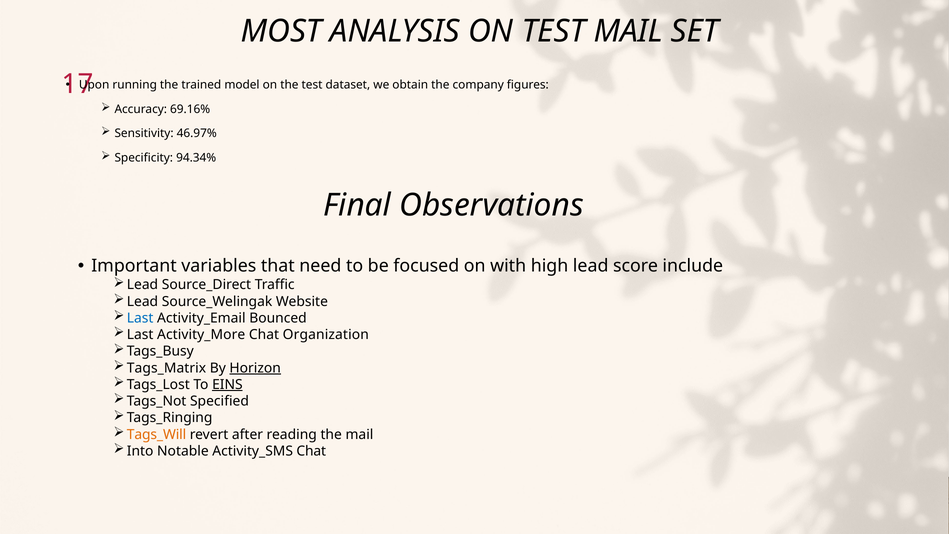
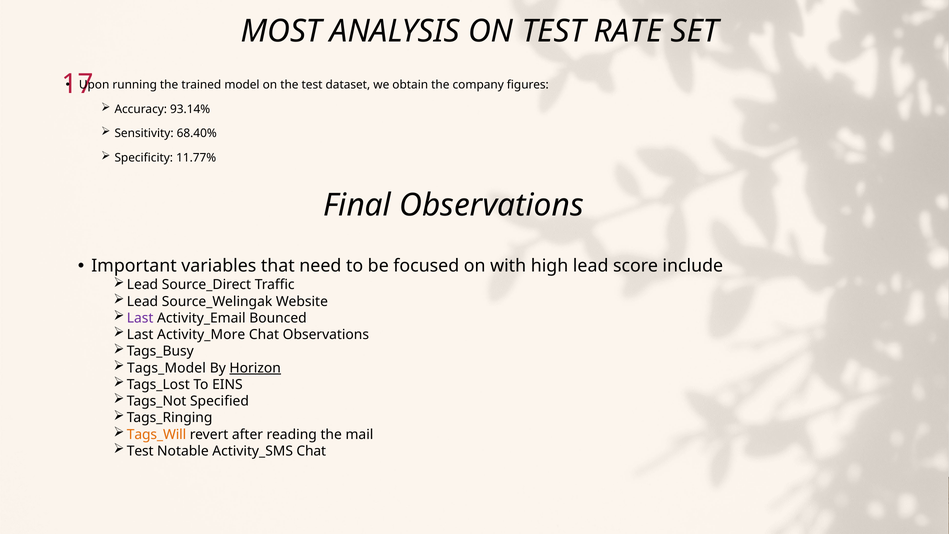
TEST MAIL: MAIL -> RATE (628, 31)
69.16%: 69.16% -> 93.14% (190, 109)
46.97%: 46.97% -> 68.40% (197, 133)
94.34%: 94.34% -> 11.77% (196, 158)
Last colour: blue -> purple (140, 318)
Chat Organization: Organization -> Observations (326, 335)
Tags_Matrix: Tags_Matrix -> Tags_Model (166, 368)
EINS underline: present -> none (227, 384)
Into: Into -> Test (140, 451)
